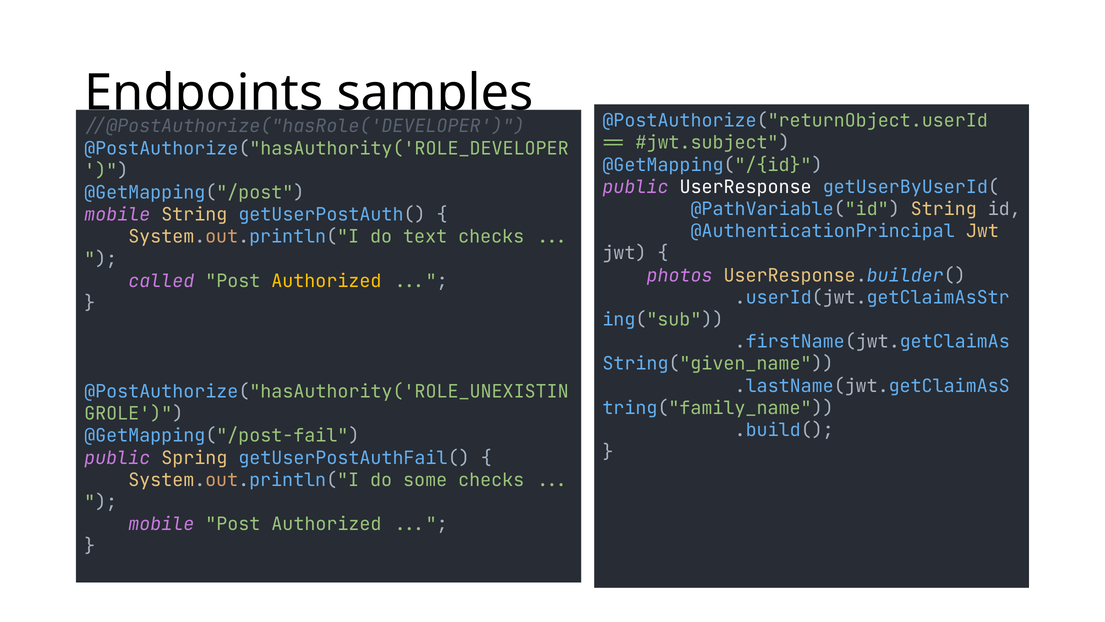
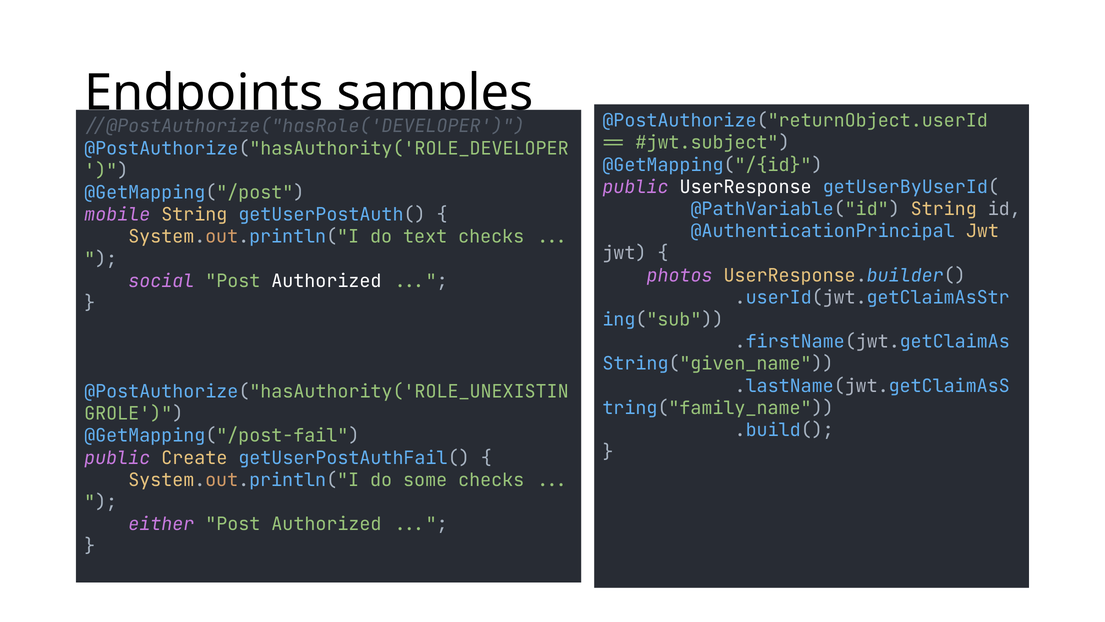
called: called -> social (161, 281)
Authorized colour: yellow -> white (326, 281)
Spring: Spring -> Create (194, 458)
mobile: mobile -> either (161, 524)
